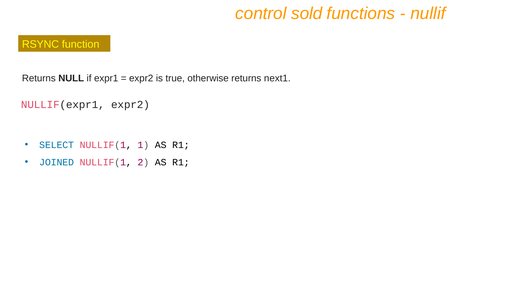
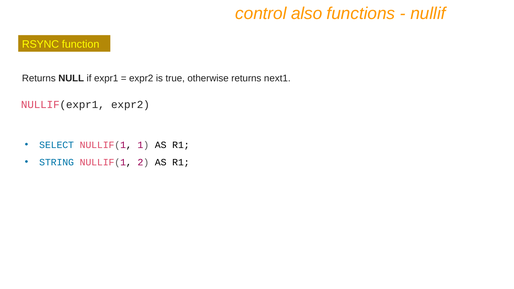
sold: sold -> also (307, 13)
JOINED: JOINED -> STRING (57, 162)
